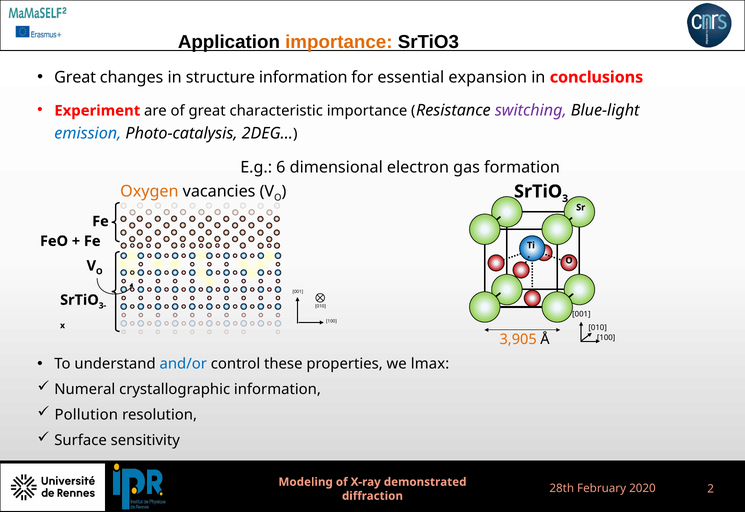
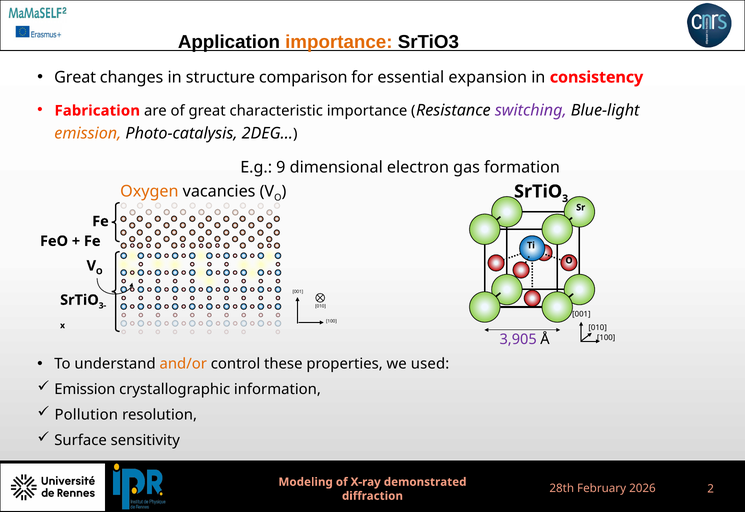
structure information: information -> comparison (303, 77)
conclusions: conclusions -> consistency (597, 77)
Experiment: Experiment -> Fabrication (97, 111)
emission colour: blue -> orange (88, 134)
6: 6 -> 9 (281, 167)
3,905 colour: orange -> purple (518, 340)
and/or colour: blue -> orange (183, 364)
lmax: lmax -> used (430, 364)
Numeral: Numeral -> Emission (85, 389)
2020: 2020 -> 2026 (642, 489)
